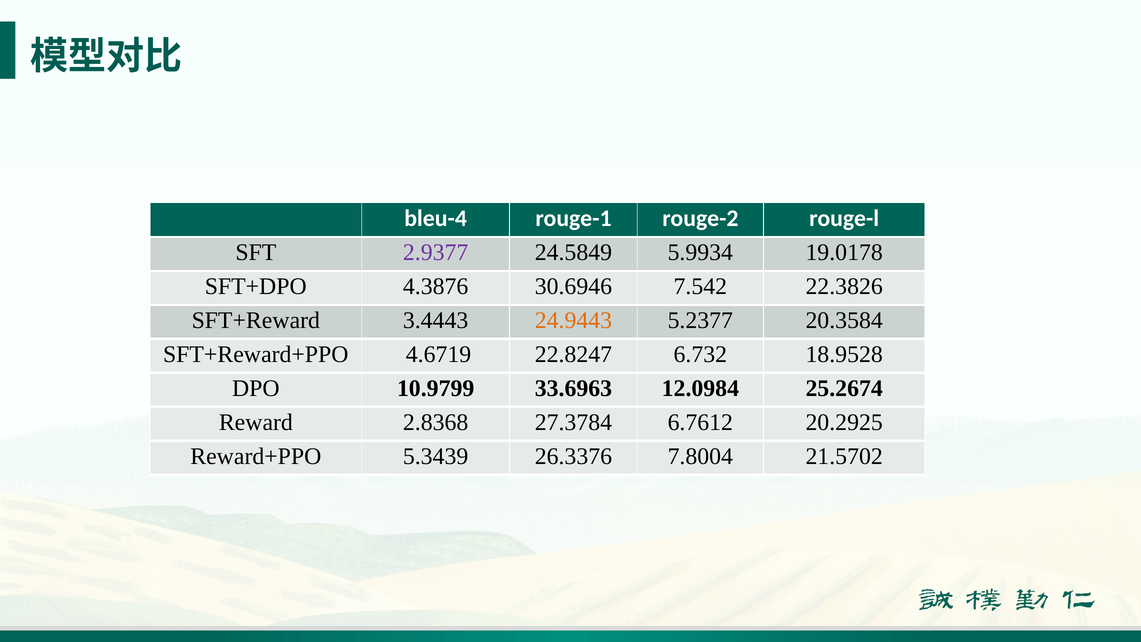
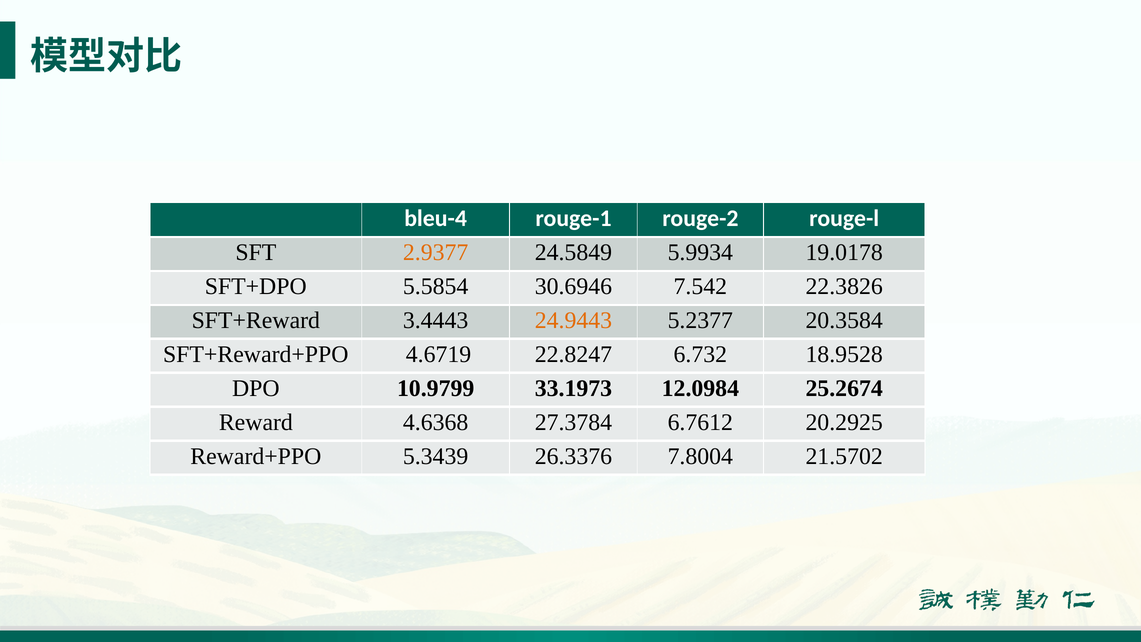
2.9377 colour: purple -> orange (436, 253)
4.3876: 4.3876 -> 5.5854 (436, 287)
33.6963: 33.6963 -> 33.1973 (573, 388)
2.8368: 2.8368 -> 4.6368 (436, 422)
